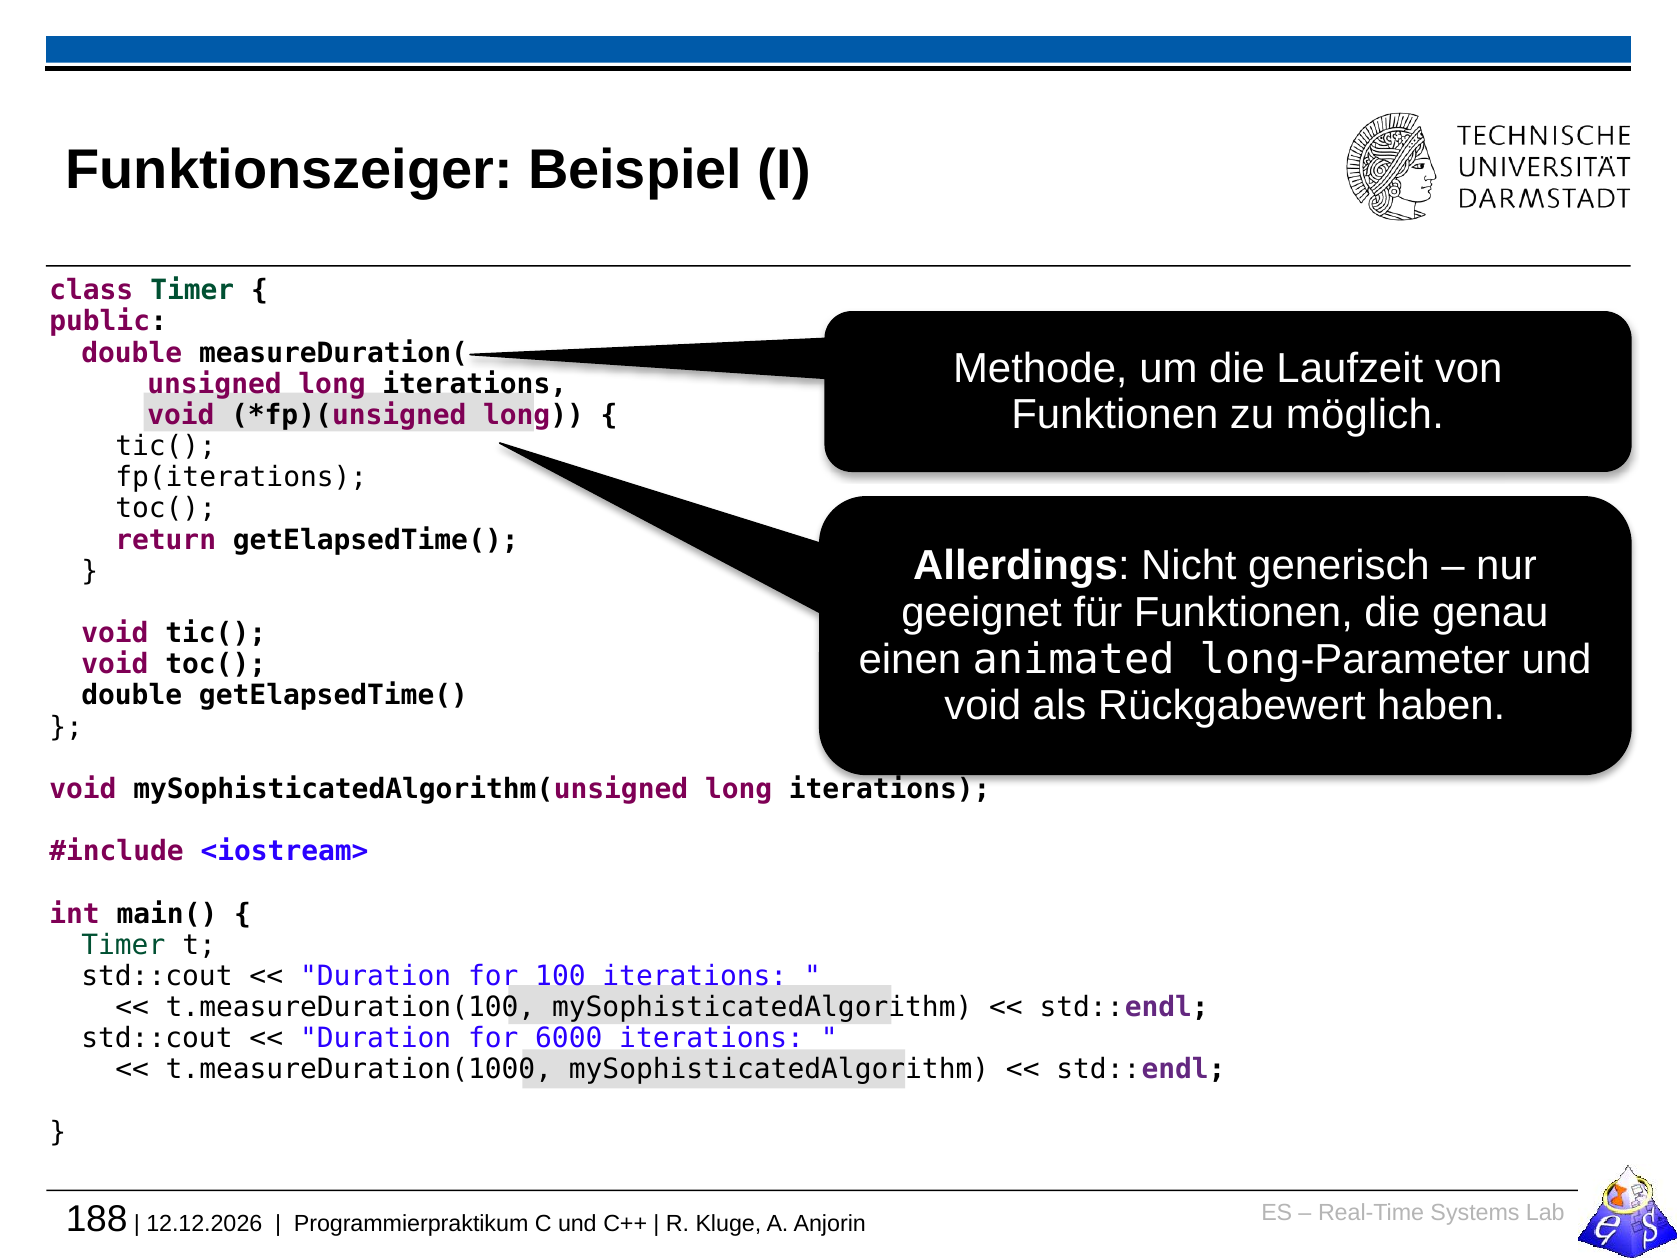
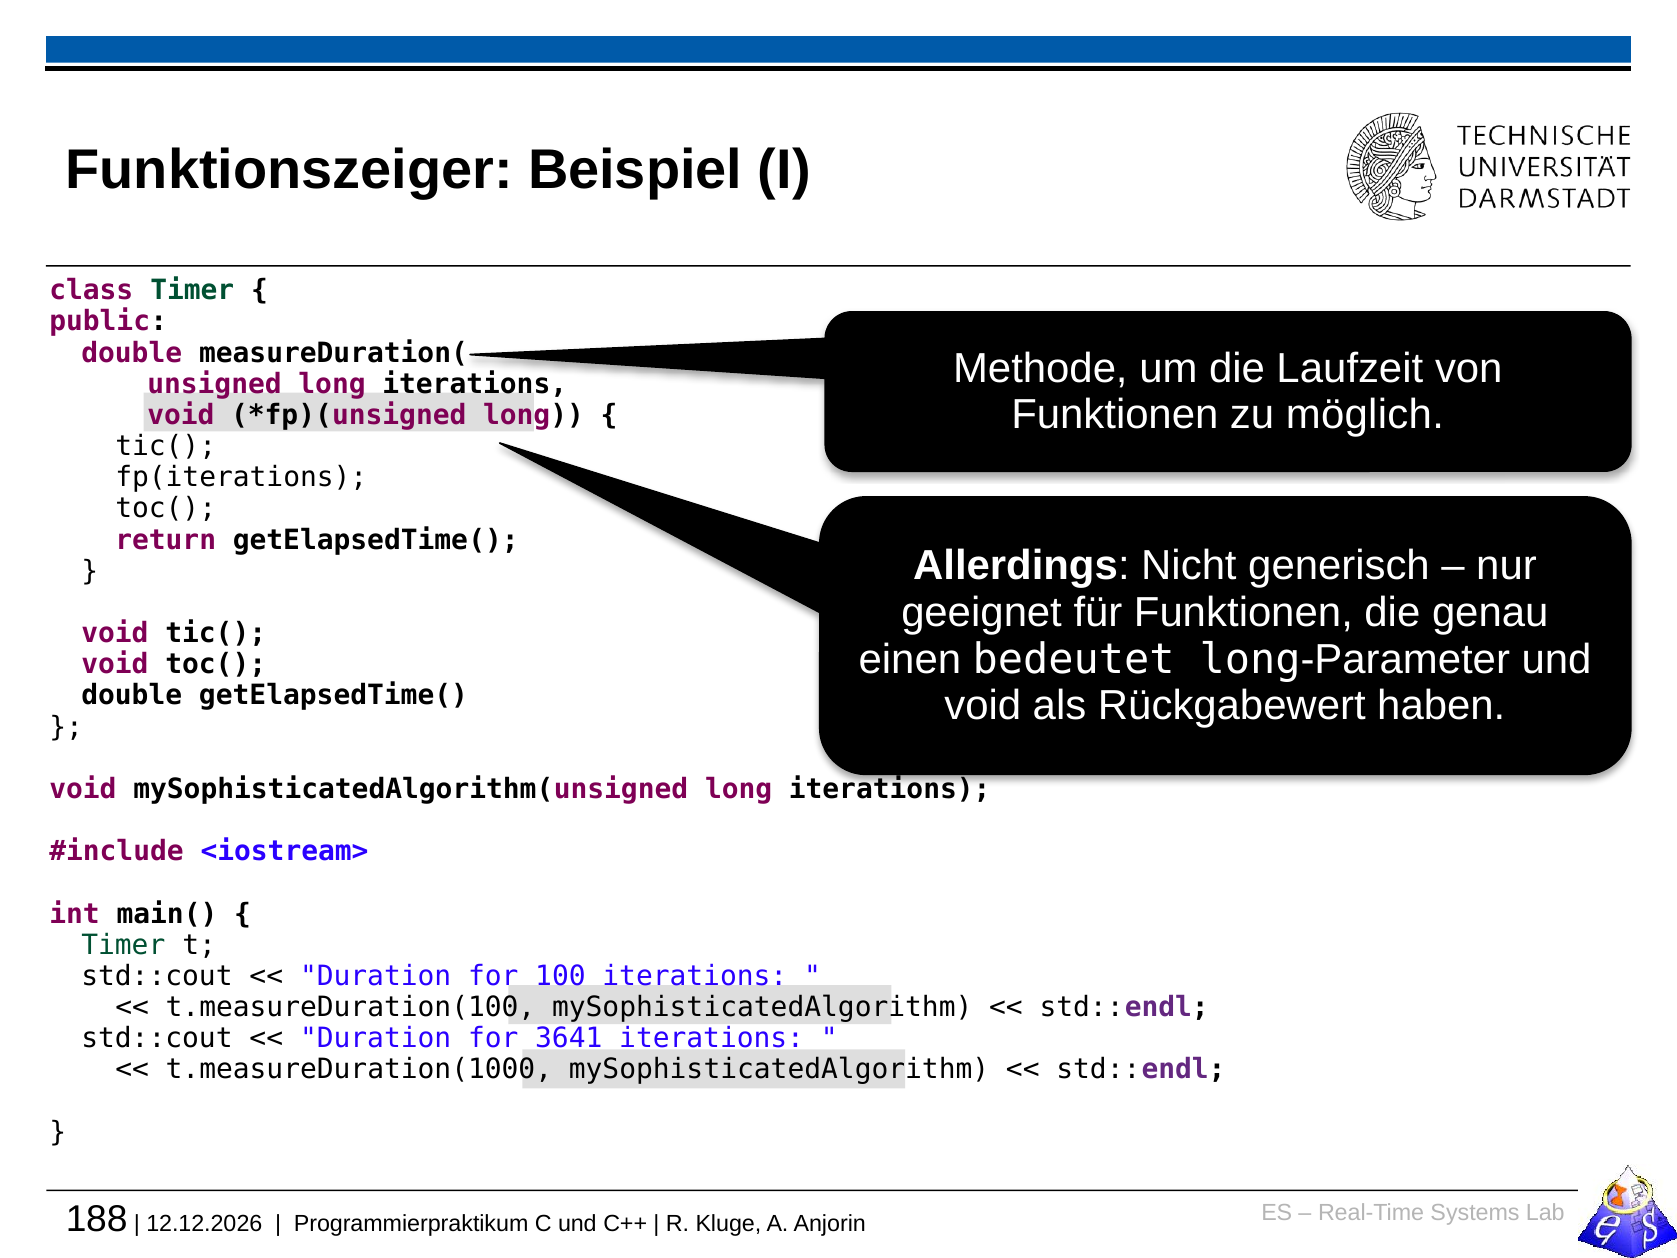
animated: animated -> bedeutet (1074, 659)
6000: 6000 -> 3641 (569, 1038)
